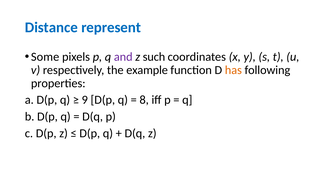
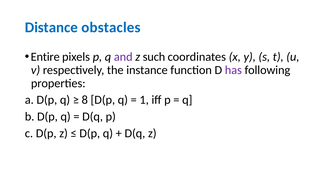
represent: represent -> obstacles (111, 27)
Some: Some -> Entire (45, 57)
example: example -> instance (147, 70)
has colour: orange -> purple (233, 70)
9: 9 -> 8 (85, 100)
8: 8 -> 1 (144, 100)
